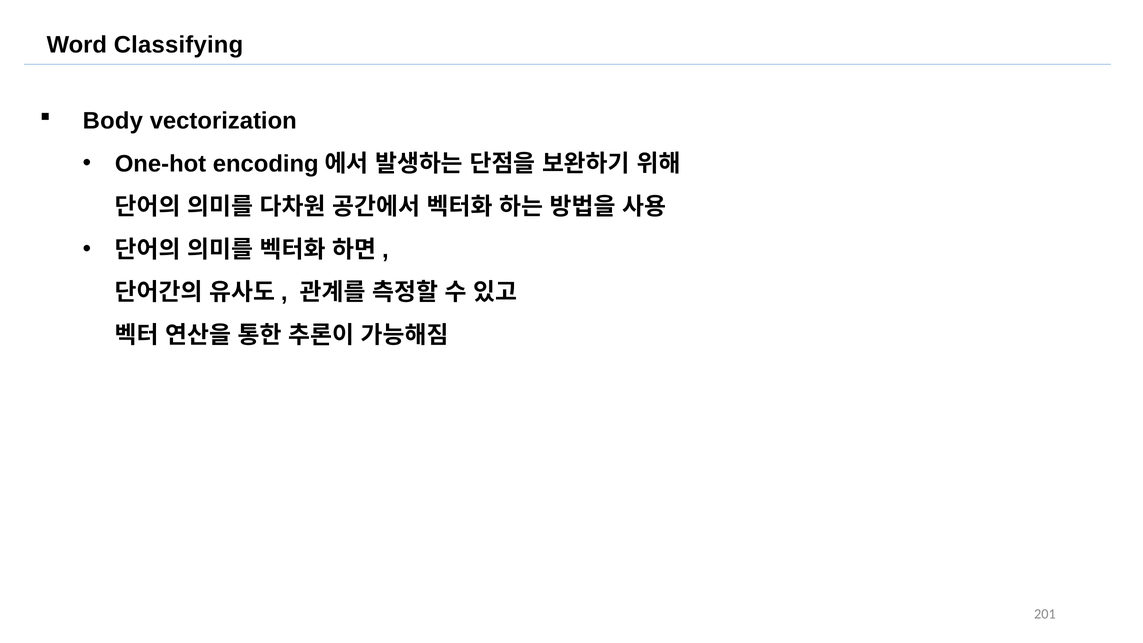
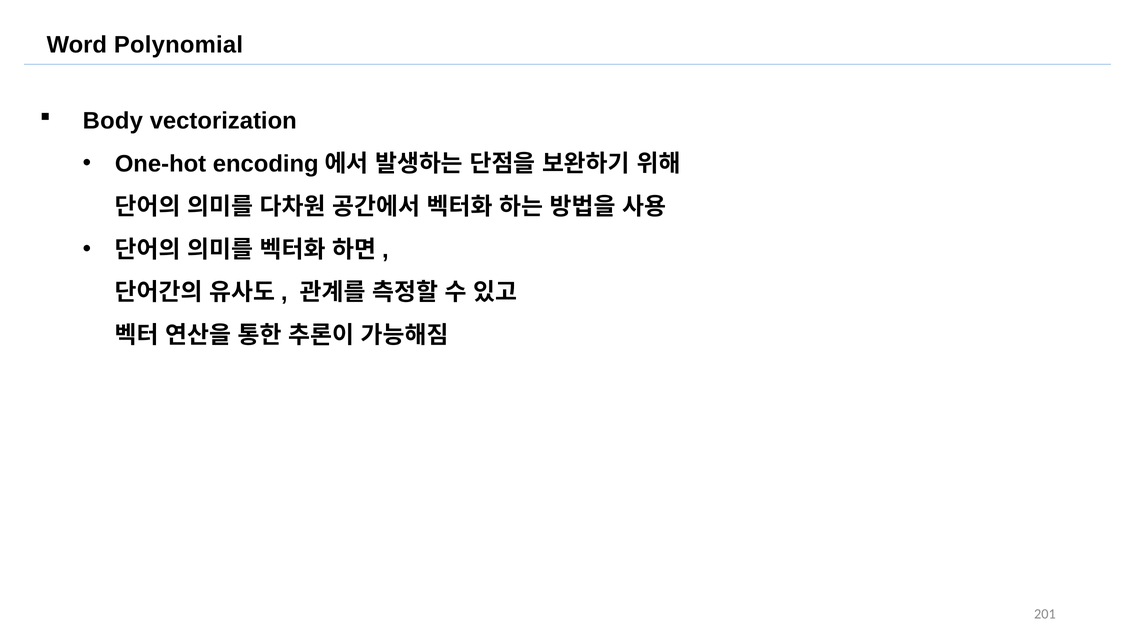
Classifying: Classifying -> Polynomial (178, 45)
